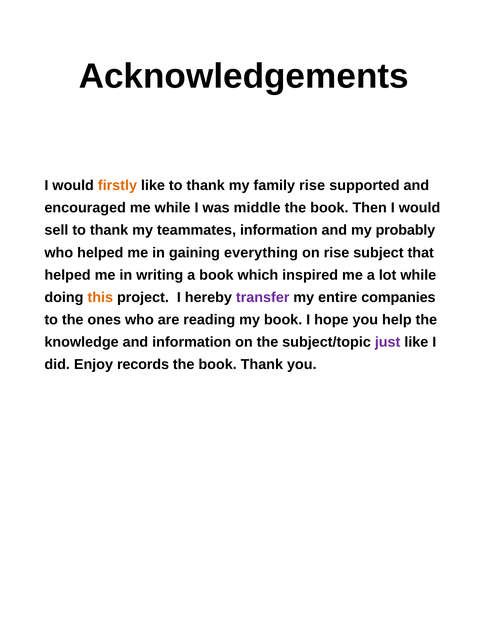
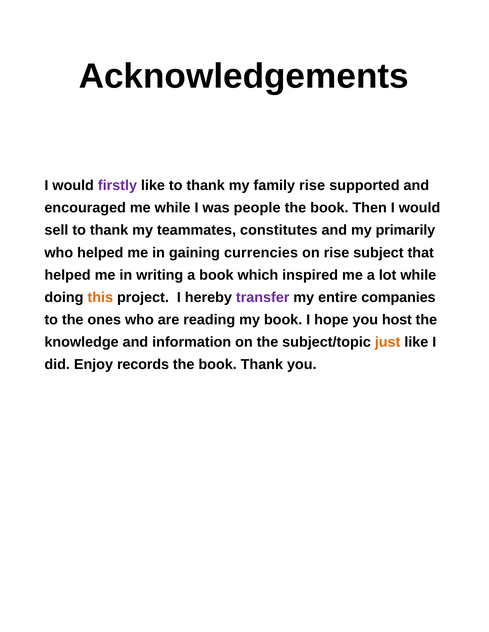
firstly colour: orange -> purple (117, 186)
middle: middle -> people (257, 208)
teammates information: information -> constitutes (279, 231)
probably: probably -> primarily (405, 231)
everything: everything -> currencies (261, 253)
help: help -> host (397, 320)
just colour: purple -> orange (388, 343)
